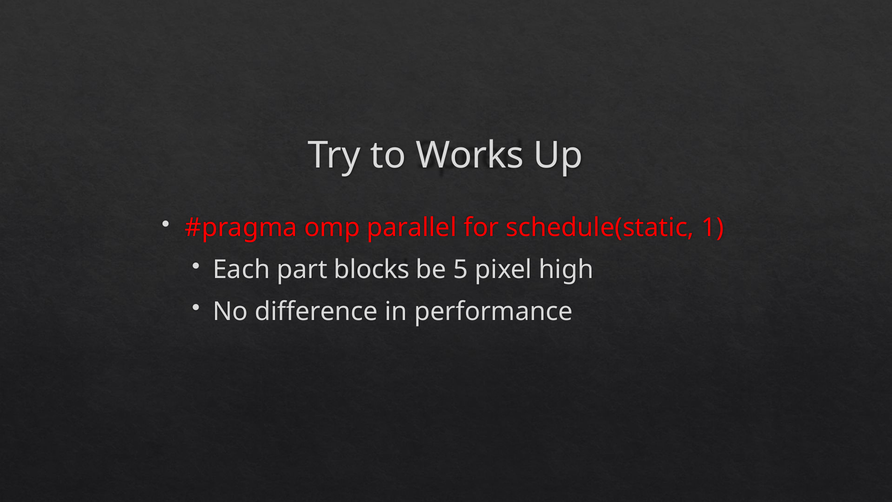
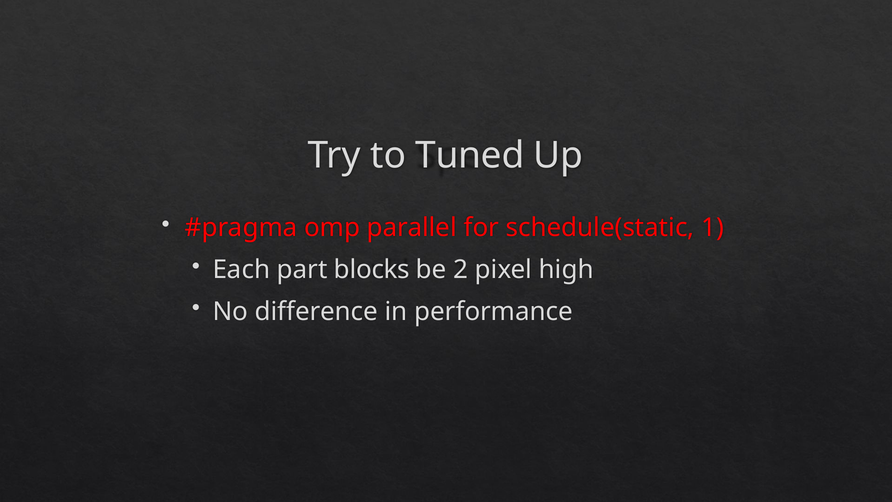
Works: Works -> Tuned (470, 155)
5: 5 -> 2 (461, 269)
